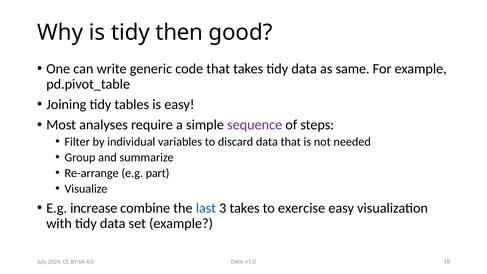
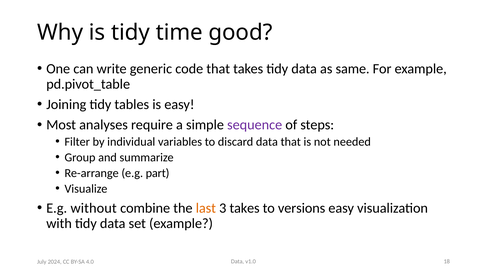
then: then -> time (179, 32)
increase: increase -> without (94, 208)
last colour: blue -> orange (206, 208)
exercise: exercise -> versions (302, 208)
